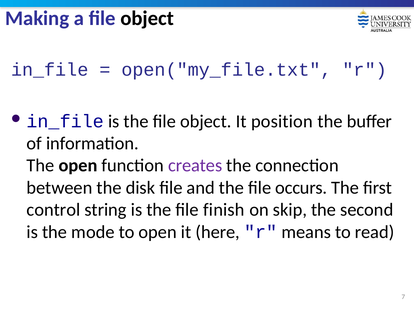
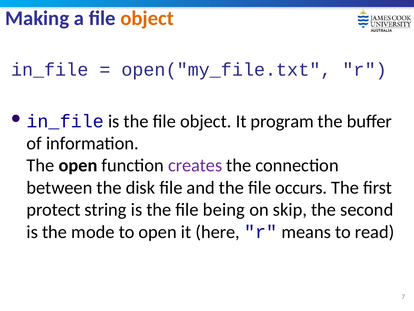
object colour: black -> orange (147, 18)
position: position -> program (282, 121)
control: control -> protect (54, 209)
finish: finish -> being (224, 209)
